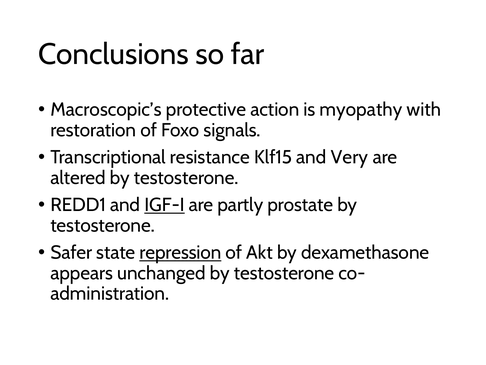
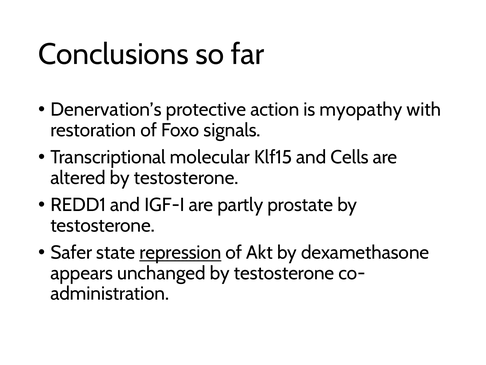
Macroscopic’s: Macroscopic’s -> Denervation’s (106, 110)
resistance: resistance -> molecular (210, 157)
Very: Very -> Cells (350, 157)
IGF-I underline: present -> none (164, 205)
